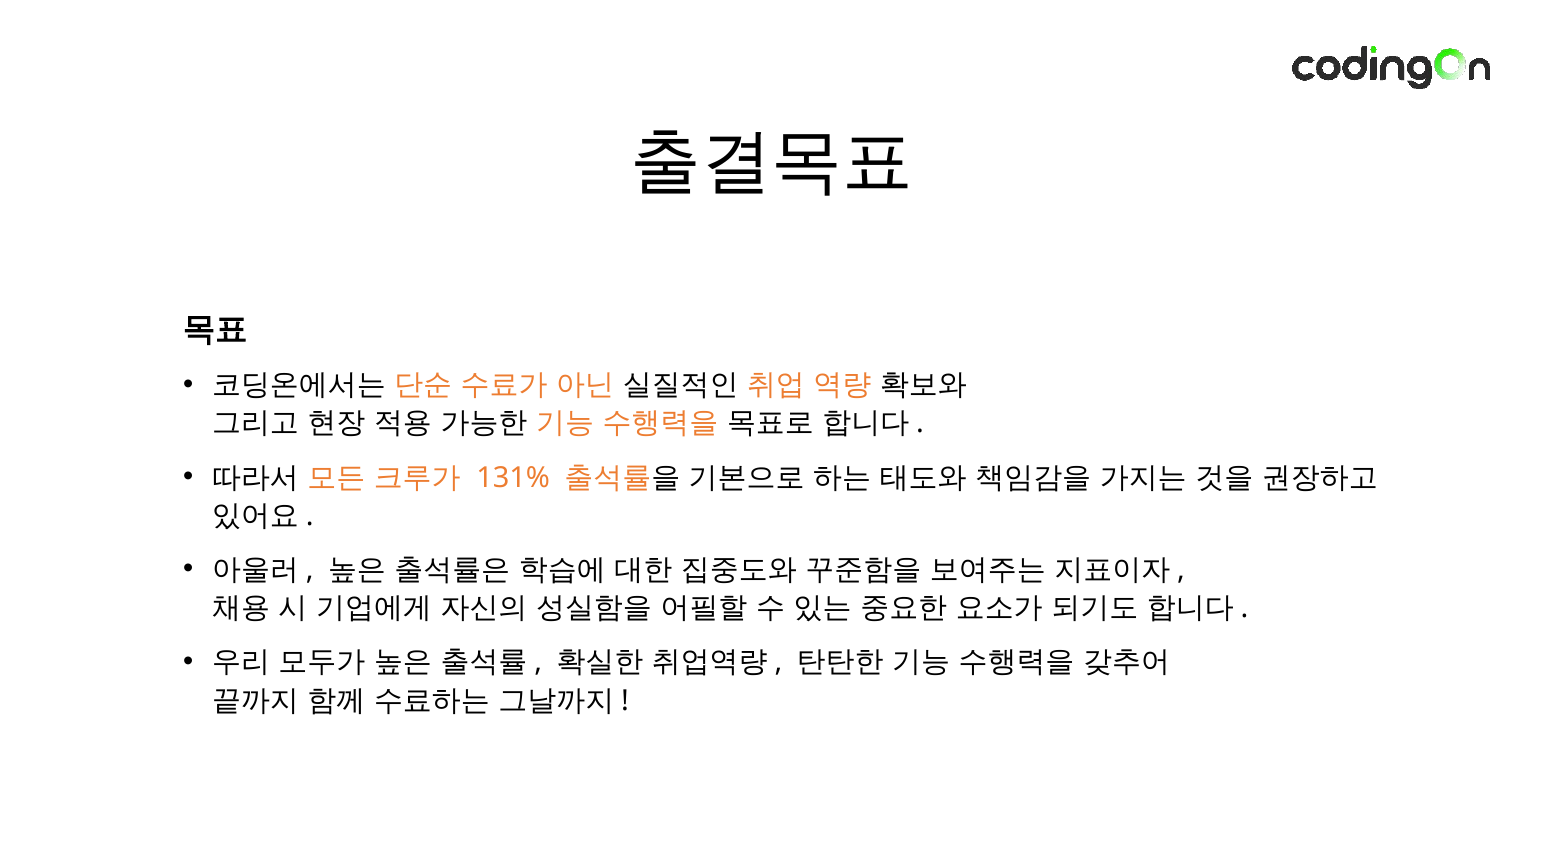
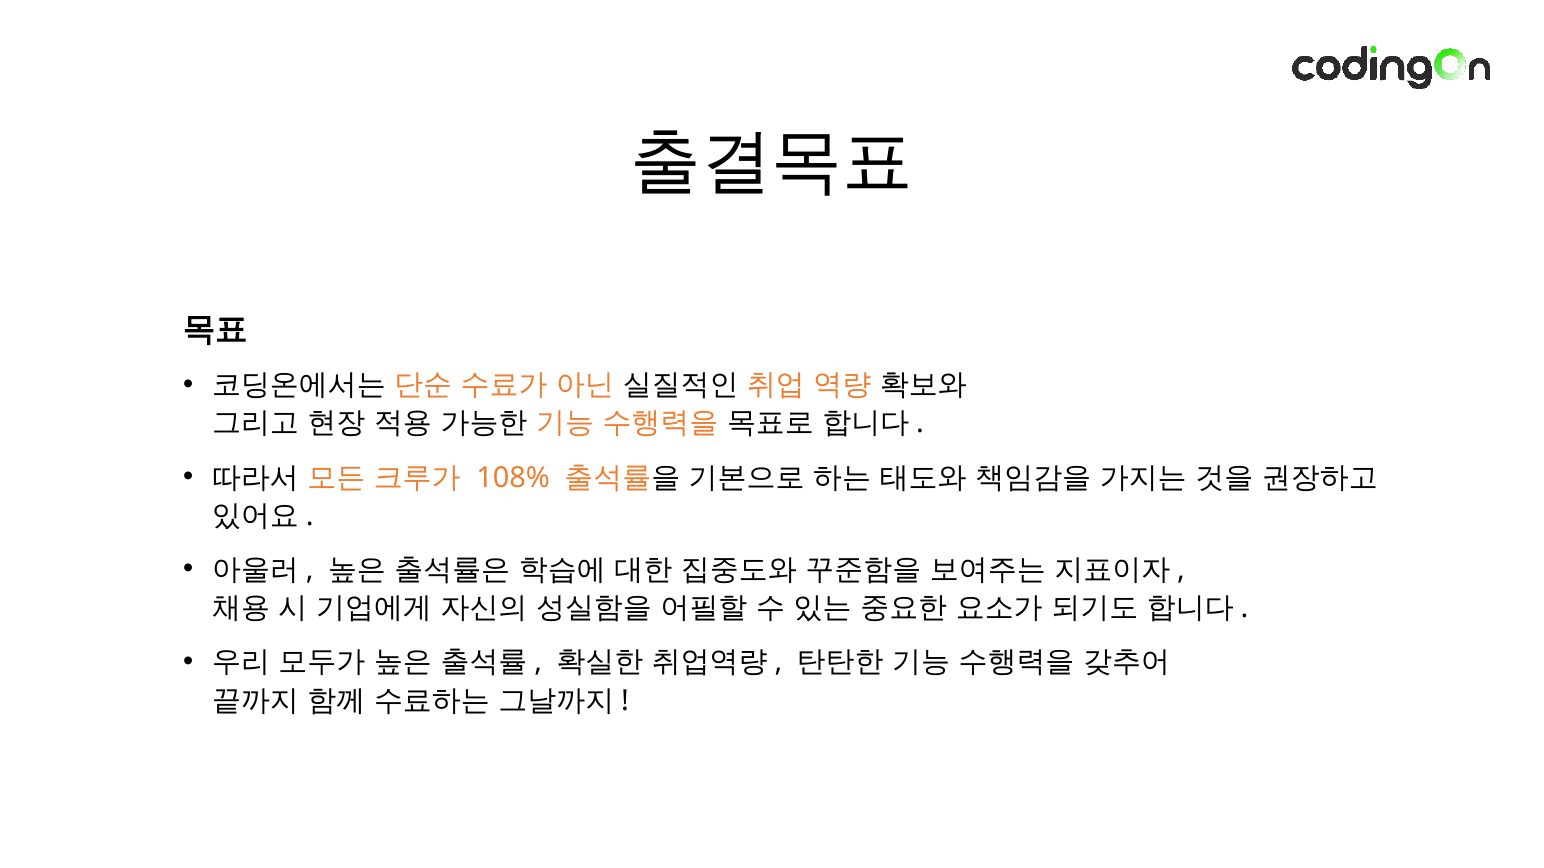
131%: 131% -> 108% (513, 478)
